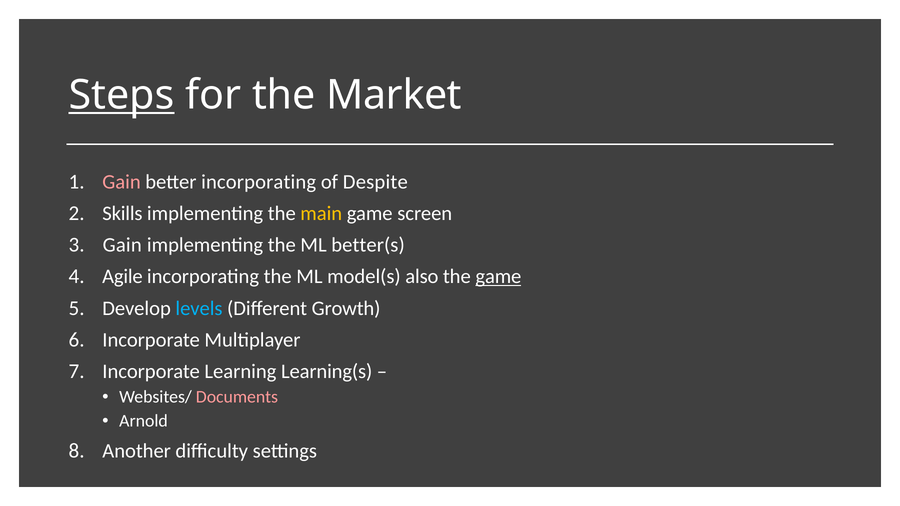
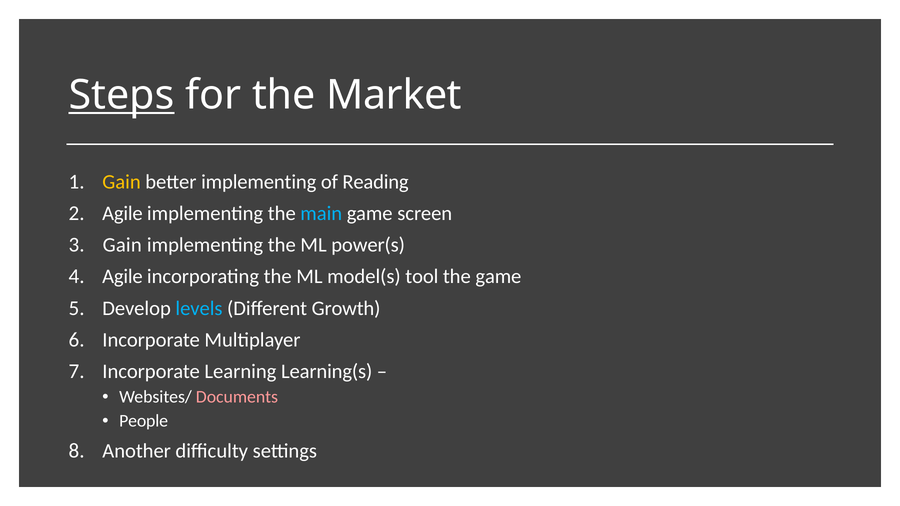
Gain colour: pink -> yellow (122, 182)
better incorporating: incorporating -> implementing (259, 182)
Despite: Despite -> Reading (376, 182)
Skills: Skills -> Agile (122, 214)
main colour: yellow -> light blue (321, 214)
better(s: better(s -> power(s (368, 245)
also: also -> tool (422, 277)
game underline: present -> none (498, 277)
Arnold: Arnold -> People (144, 421)
